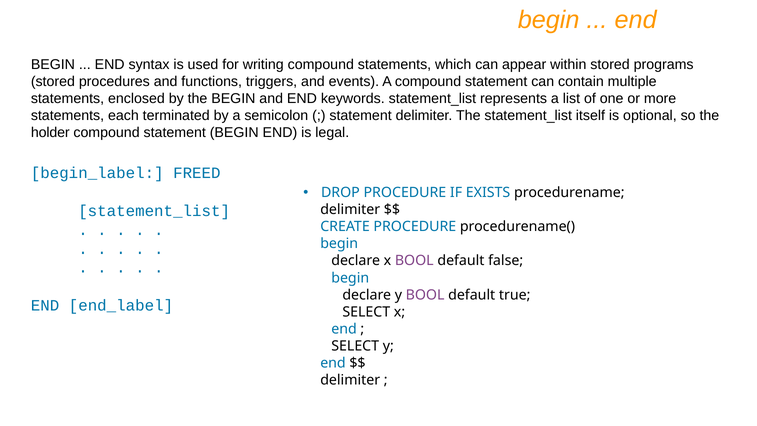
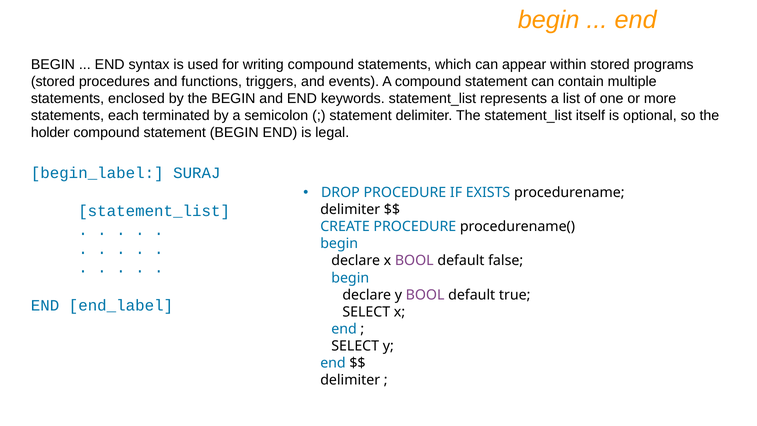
FREED: FREED -> SURAJ (197, 173)
